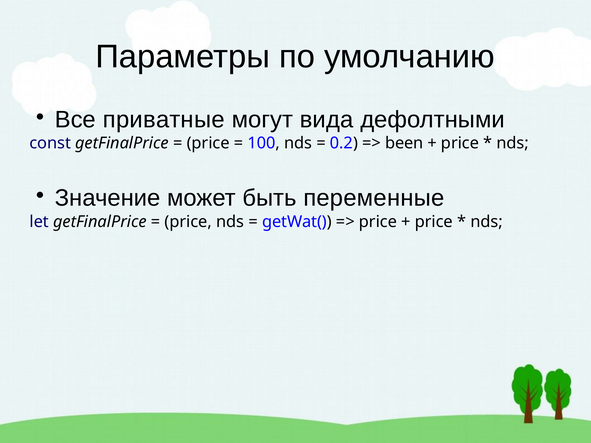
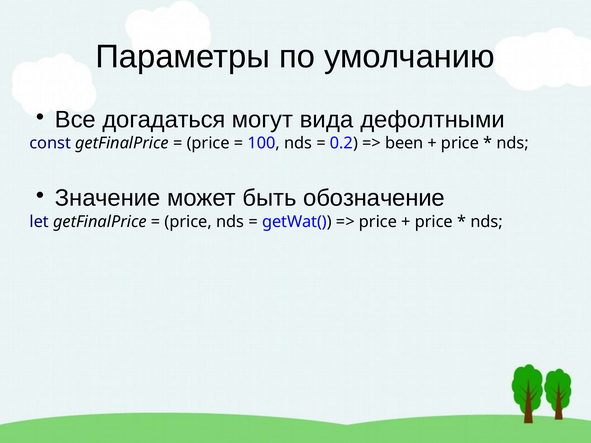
приватные: приватные -> догадаться (164, 120)
переменные: переменные -> обозначение (374, 198)
